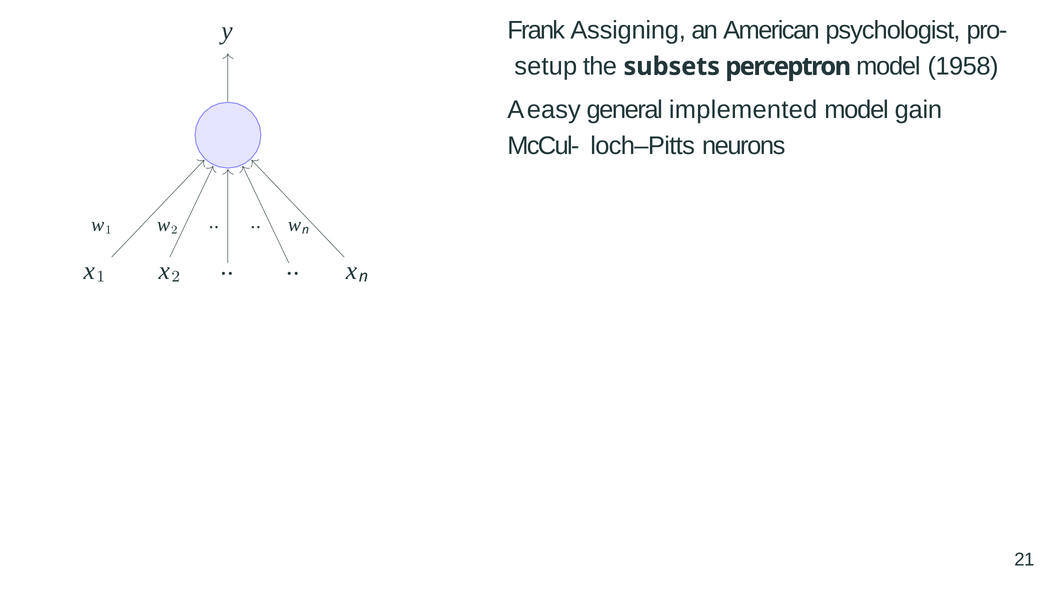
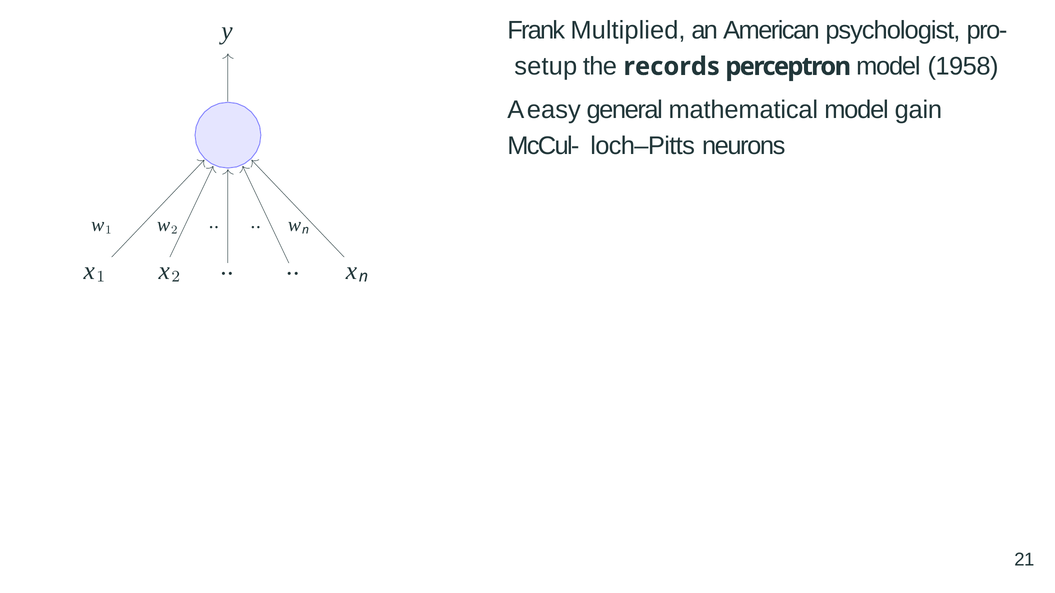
Assigning: Assigning -> Multiplied (628, 30)
subsets: subsets -> records (672, 67)
implemented: implemented -> mathematical (743, 110)
